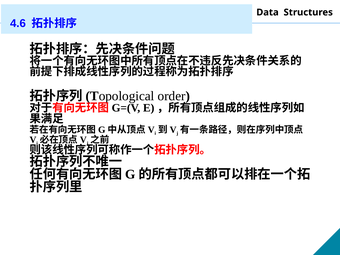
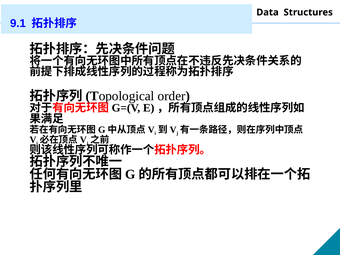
4.6: 4.6 -> 9.1 (18, 23)
